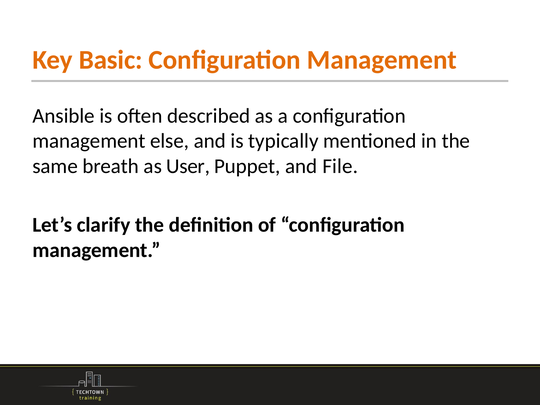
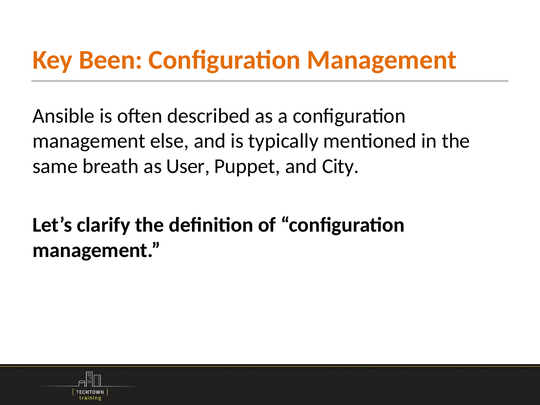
Basic: Basic -> Been (111, 60)
File: File -> City (341, 166)
